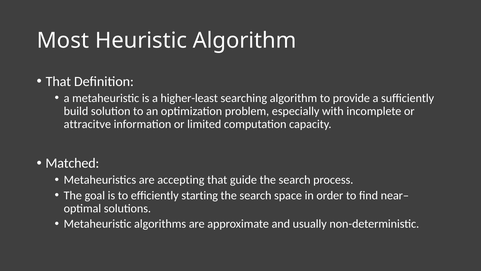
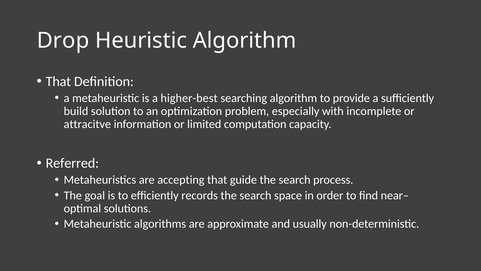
Most: Most -> Drop (63, 40)
higher-least: higher-least -> higher-best (189, 98)
Matched: Matched -> Referred (72, 163)
starting: starting -> records (200, 195)
